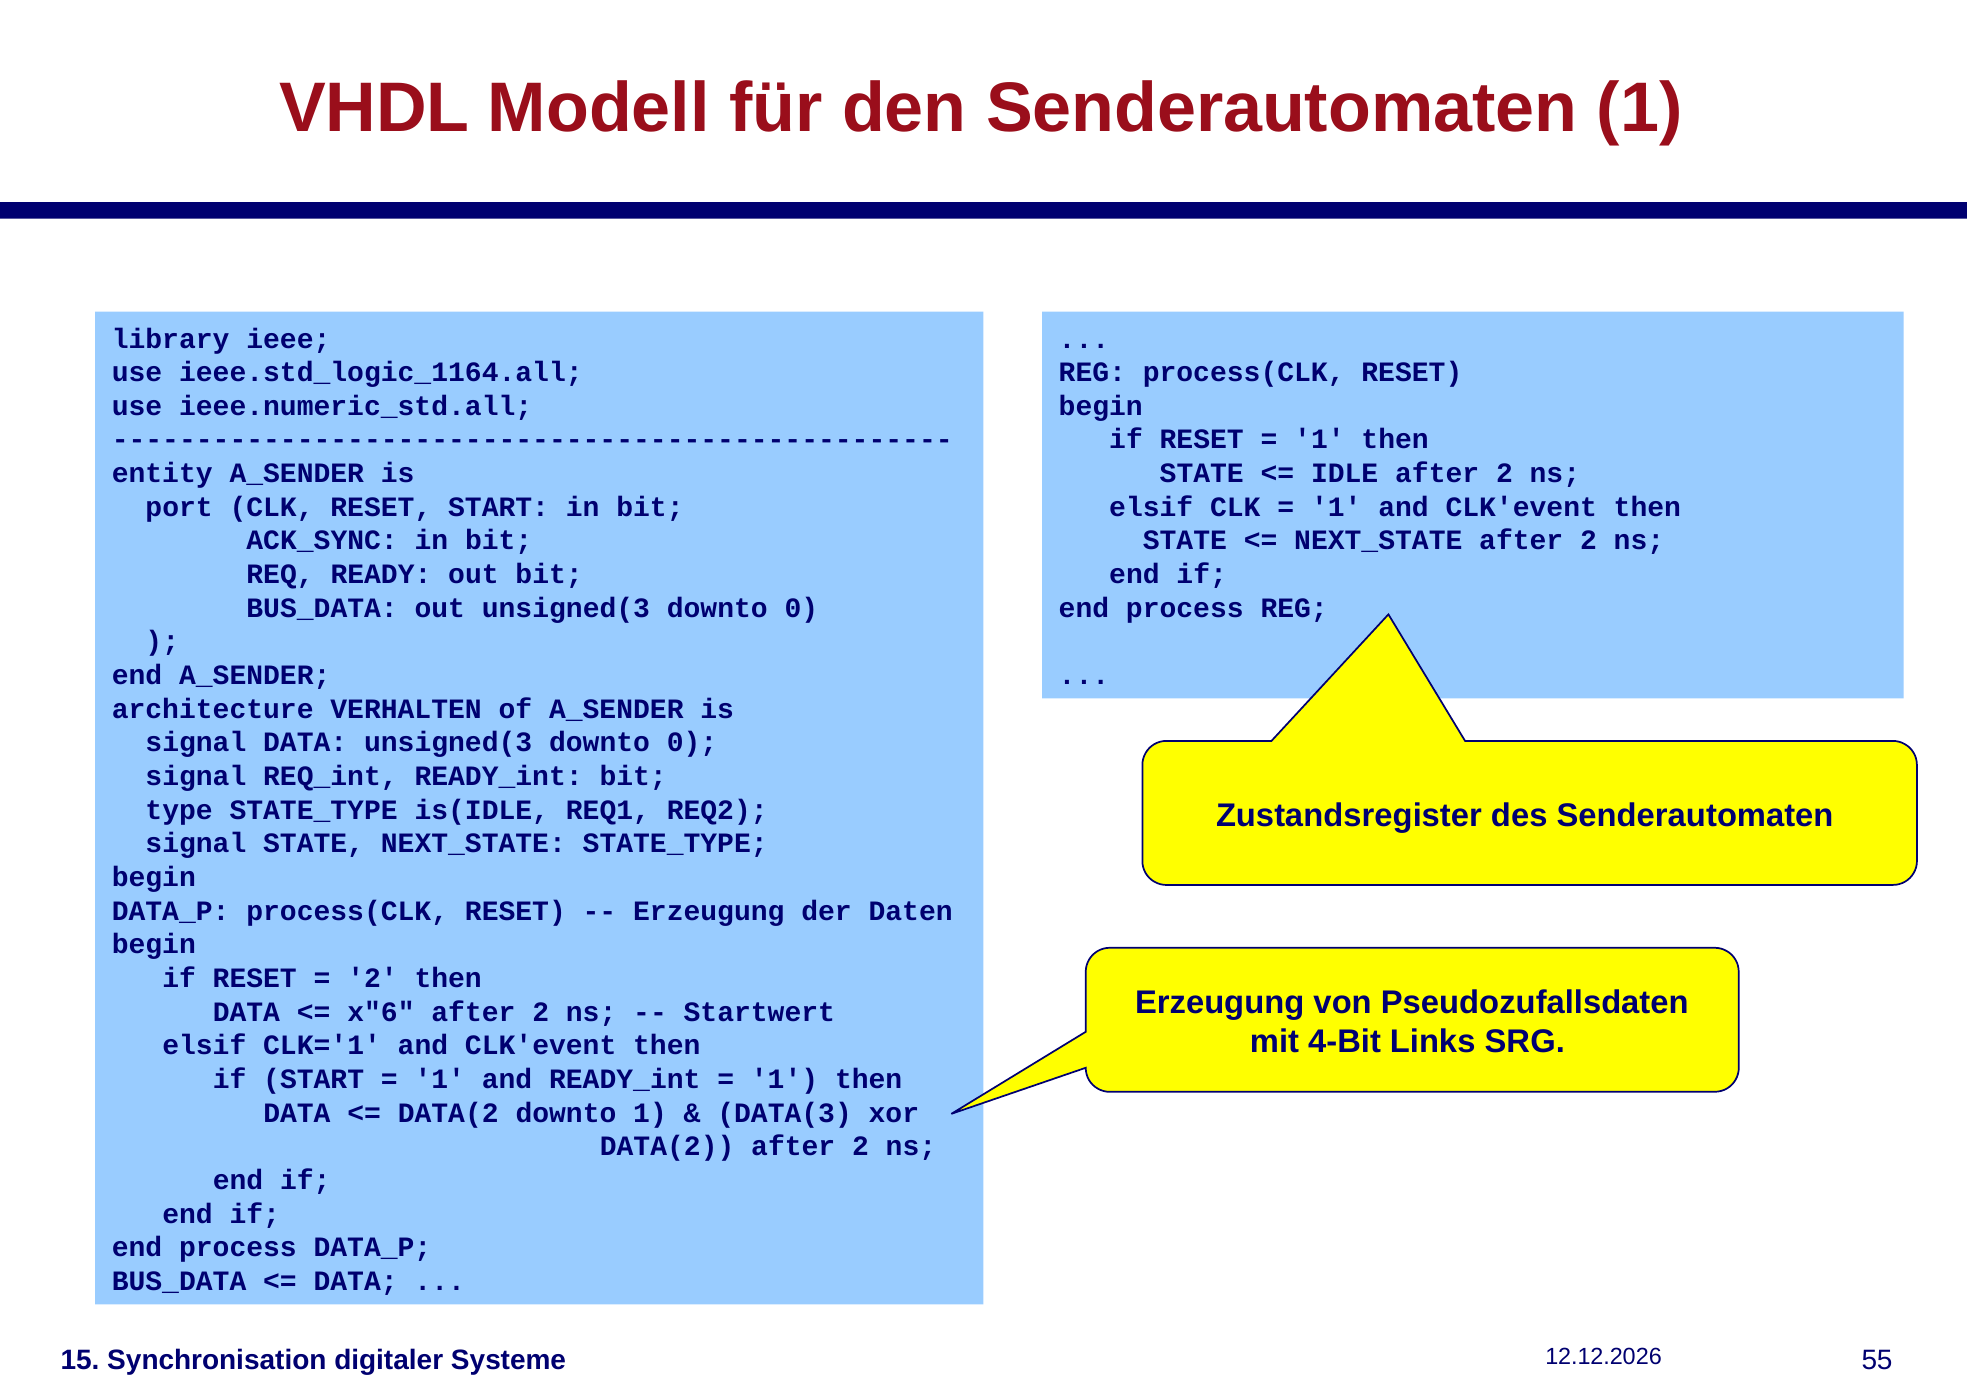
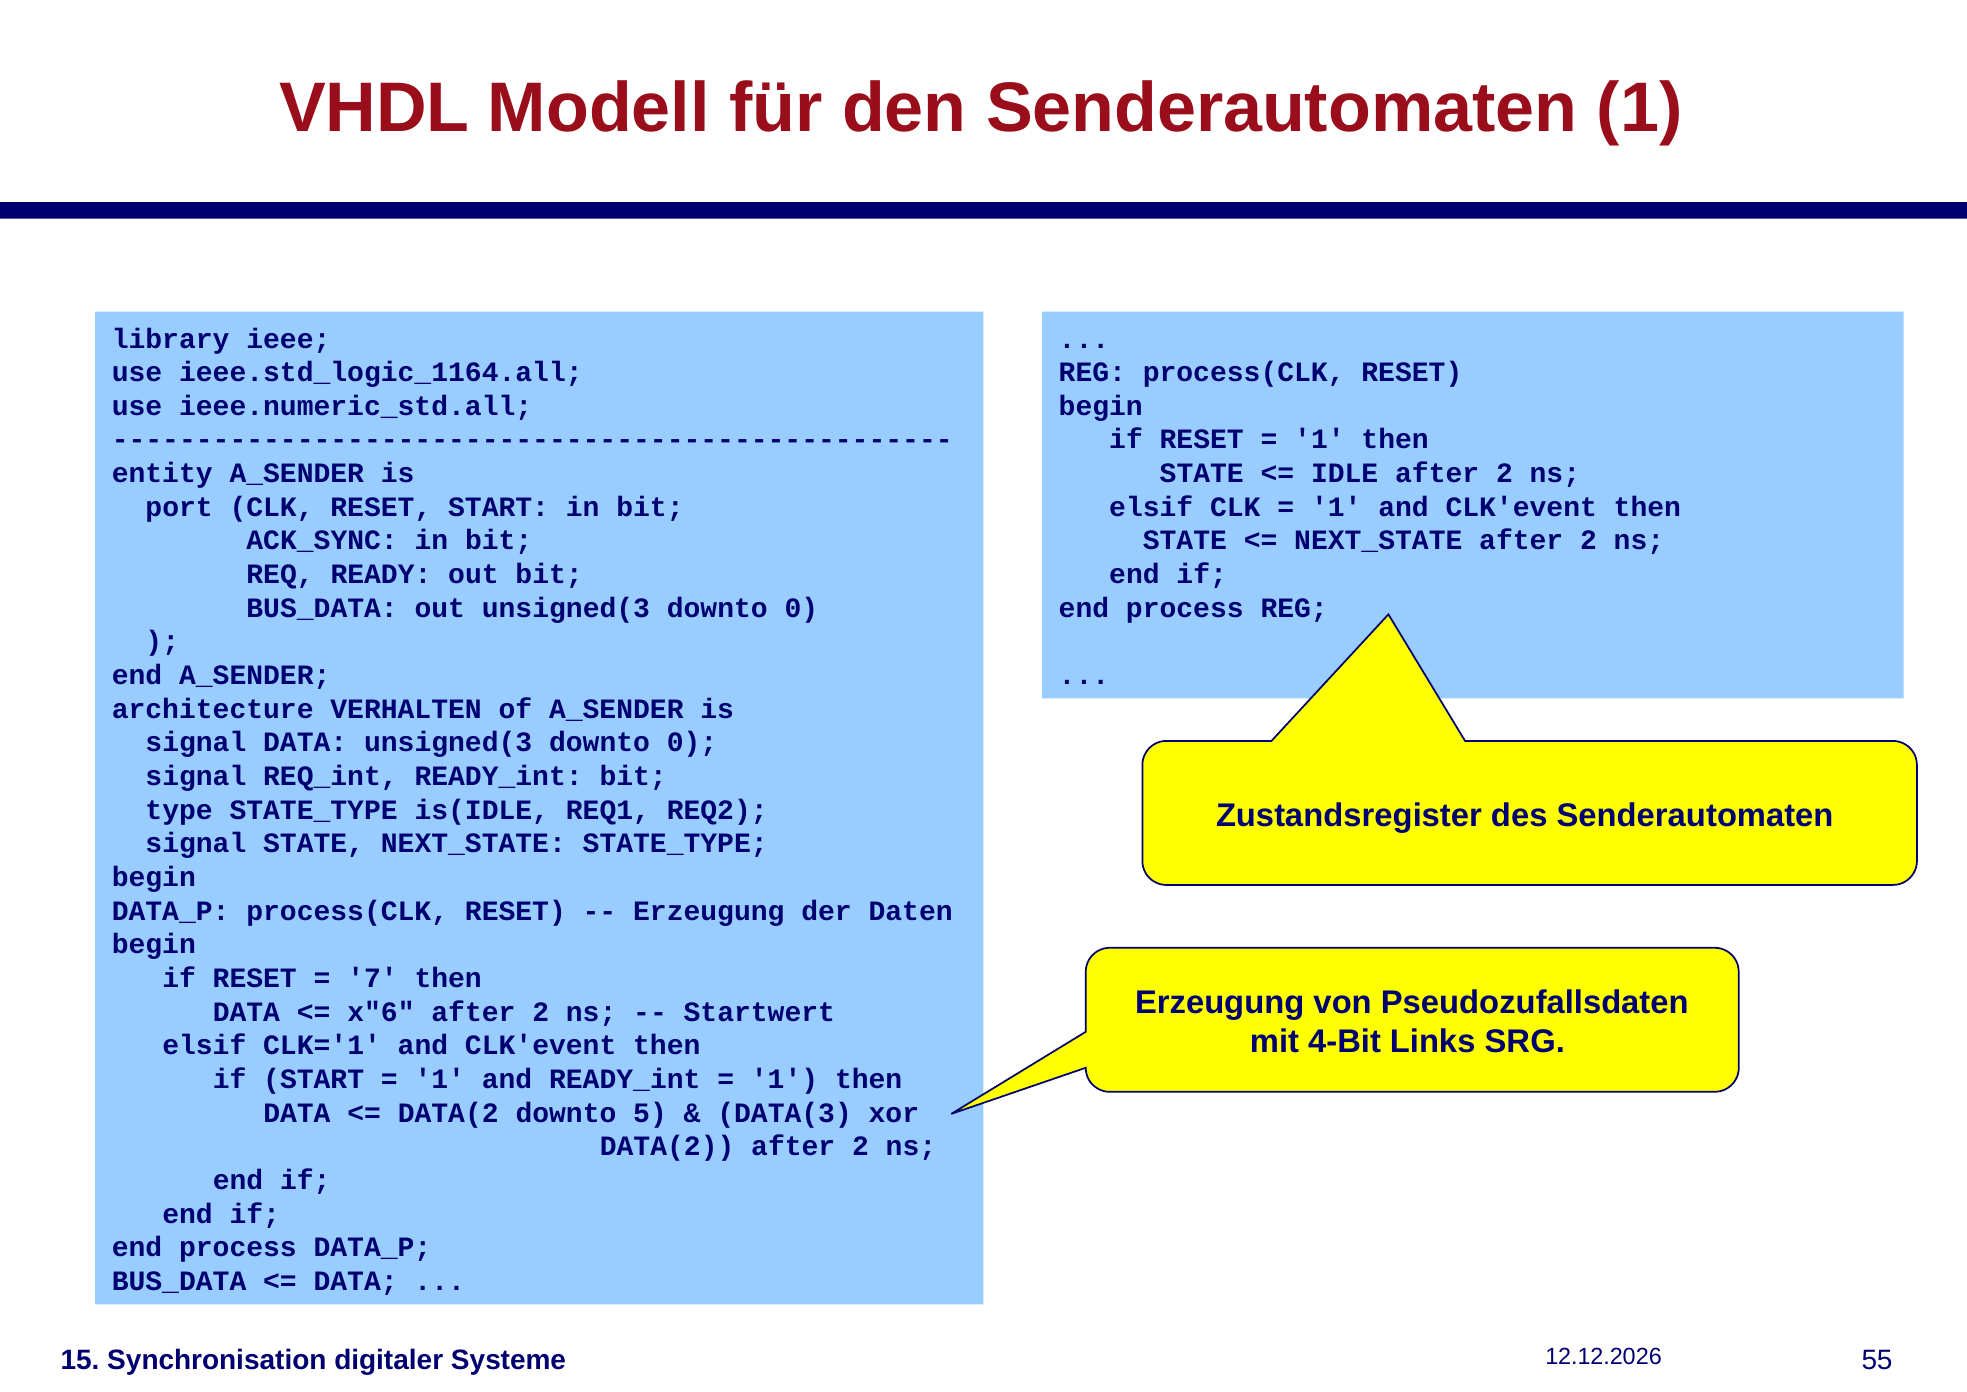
2: 2 -> 7 (372, 978)
downto 1: 1 -> 5 (650, 1113)
